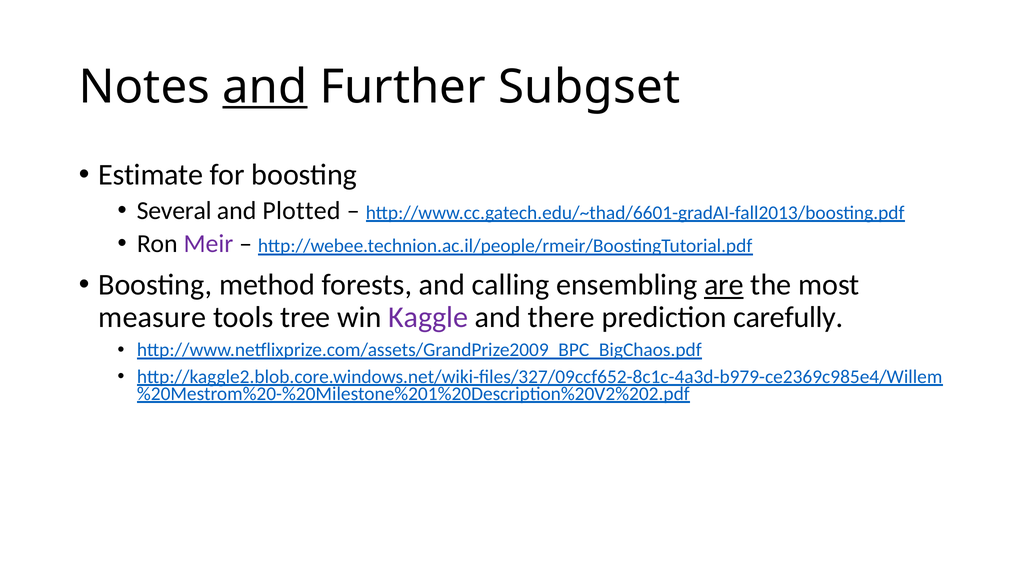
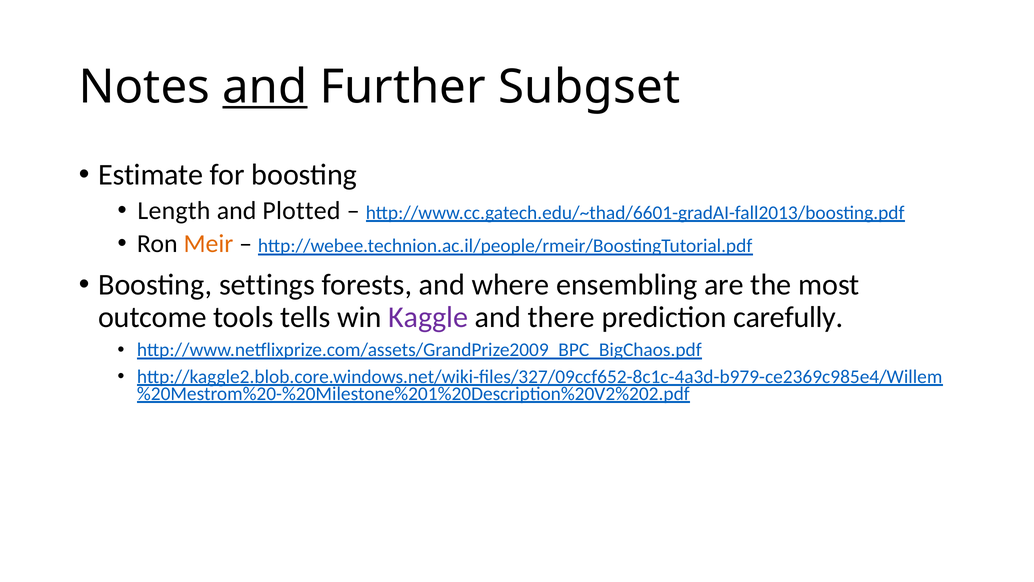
Several: Several -> Length (174, 210)
Meir colour: purple -> orange (208, 244)
method: method -> settings (267, 285)
calling: calling -> where (511, 285)
are underline: present -> none (724, 285)
measure: measure -> outcome (152, 317)
tree: tree -> tells (305, 317)
